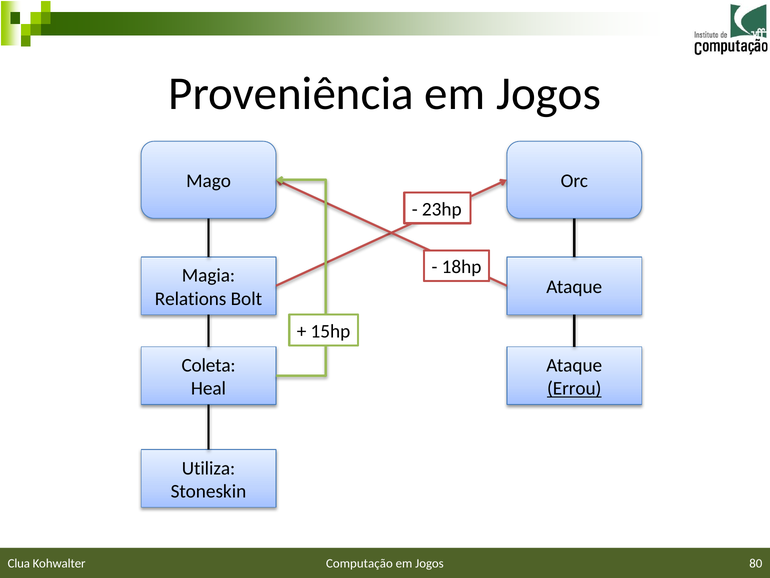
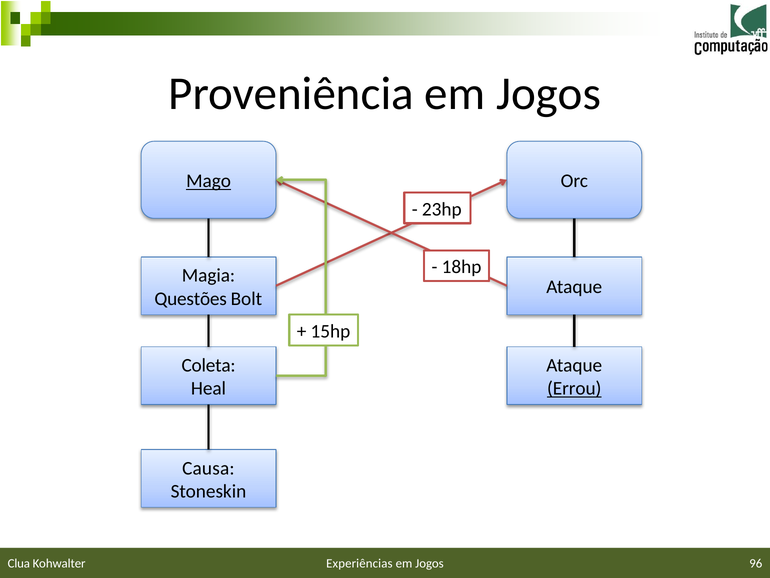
Mago underline: none -> present (209, 181)
Relations: Relations -> Questões (191, 298)
Utiliza: Utiliza -> Causa (208, 468)
Computação: Computação -> Experiências (359, 563)
80: 80 -> 96 (756, 563)
